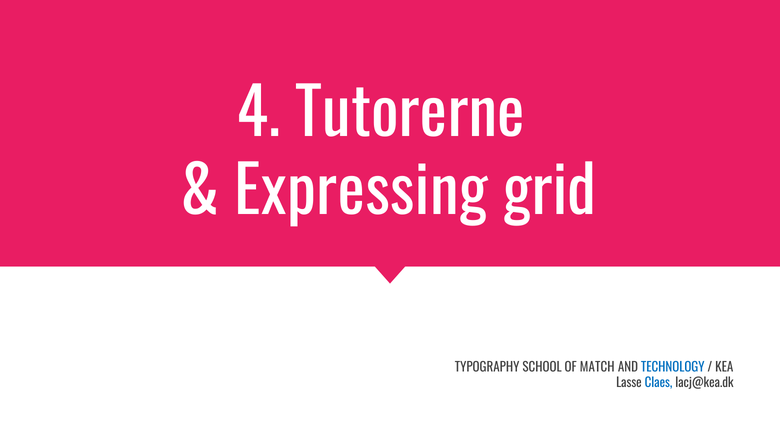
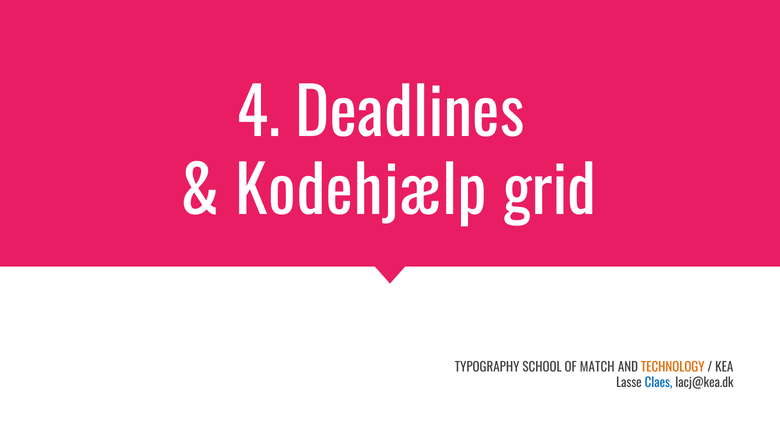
Tutorerne: Tutorerne -> Deadlines (410, 115)
Expressing: Expressing -> Kodehjælp (361, 193)
TECHNOLOGY colour: blue -> orange (673, 367)
